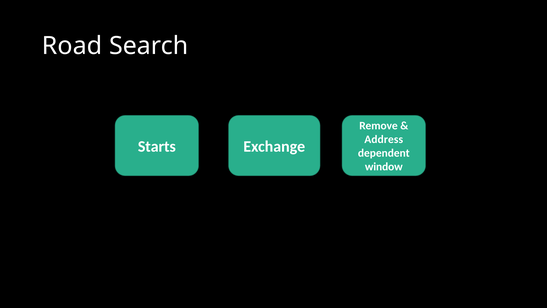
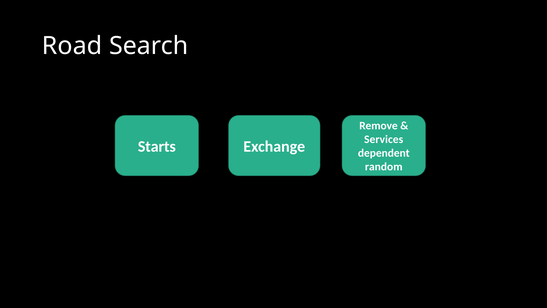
Address: Address -> Services (384, 139)
window: window -> random (384, 167)
